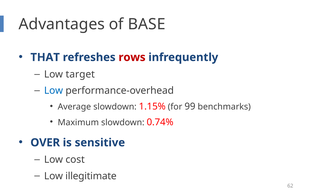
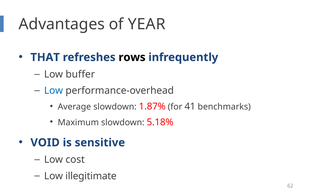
BASE: BASE -> YEAR (147, 24)
rows colour: red -> black (132, 57)
target: target -> buffer (80, 74)
1.15%: 1.15% -> 1.87% (152, 107)
99: 99 -> 41 (190, 107)
0.74%: 0.74% -> 5.18% (160, 122)
OVER: OVER -> VOID (45, 143)
